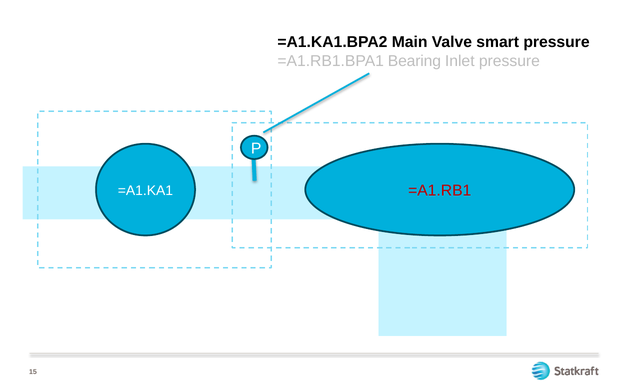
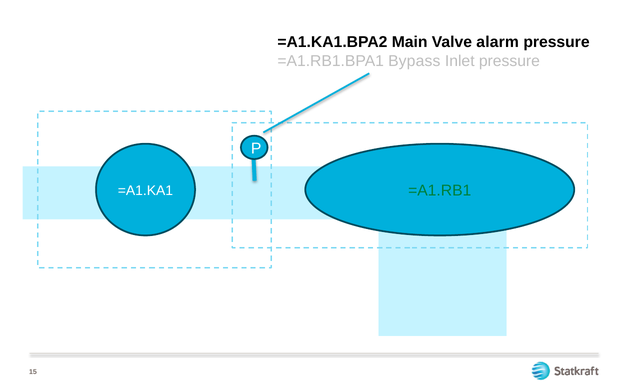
smart: smart -> alarm (498, 42)
Bearing: Bearing -> Bypass (414, 61)
=A1.RB1 colour: red -> green (440, 191)
